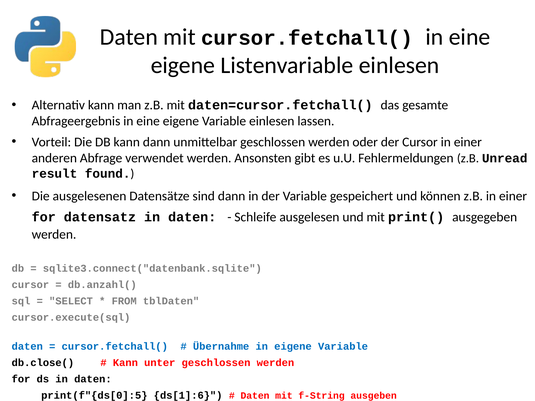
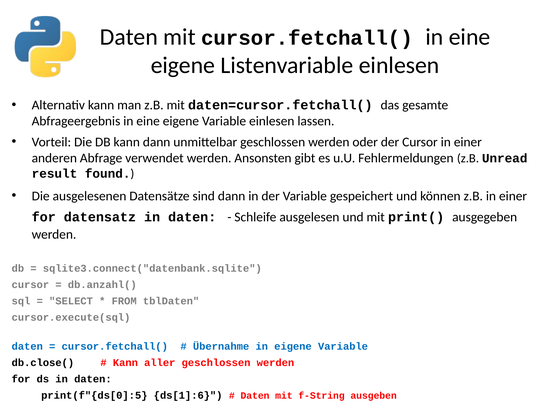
unter: unter -> aller (160, 363)
